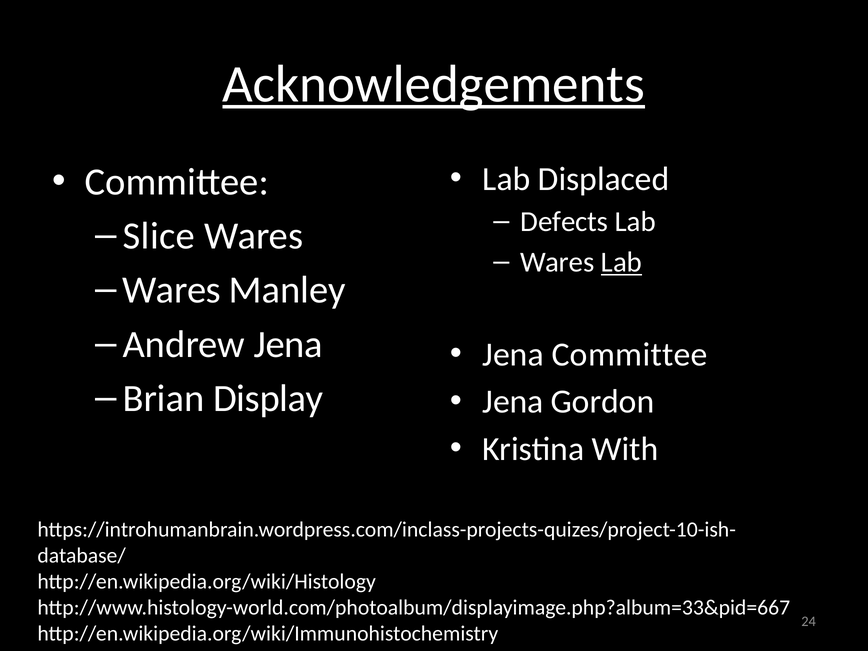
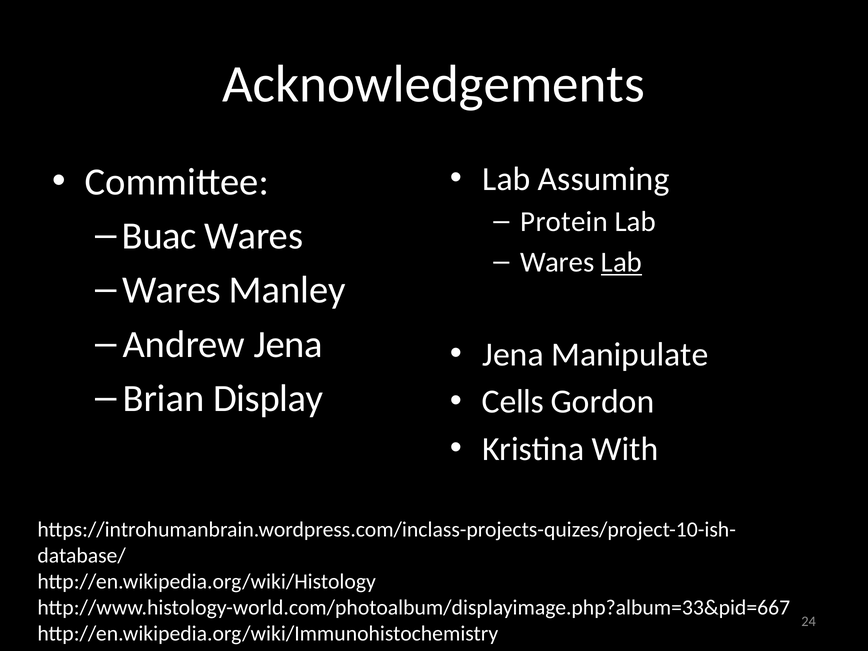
Acknowledgements underline: present -> none (434, 84)
Displaced: Displaced -> Assuming (604, 179)
Defects: Defects -> Protein (564, 222)
Slice: Slice -> Buac (159, 236)
Jena Committee: Committee -> Manipulate (630, 354)
Jena: Jena -> Cells (513, 402)
